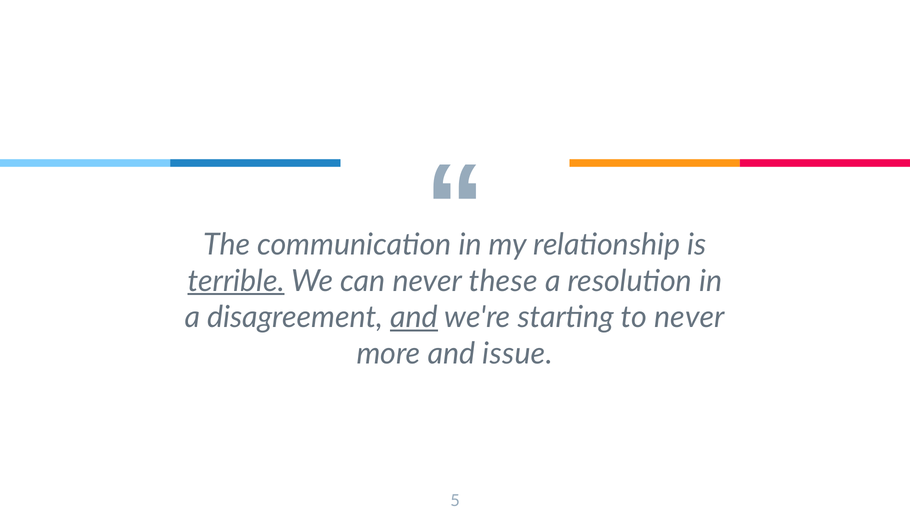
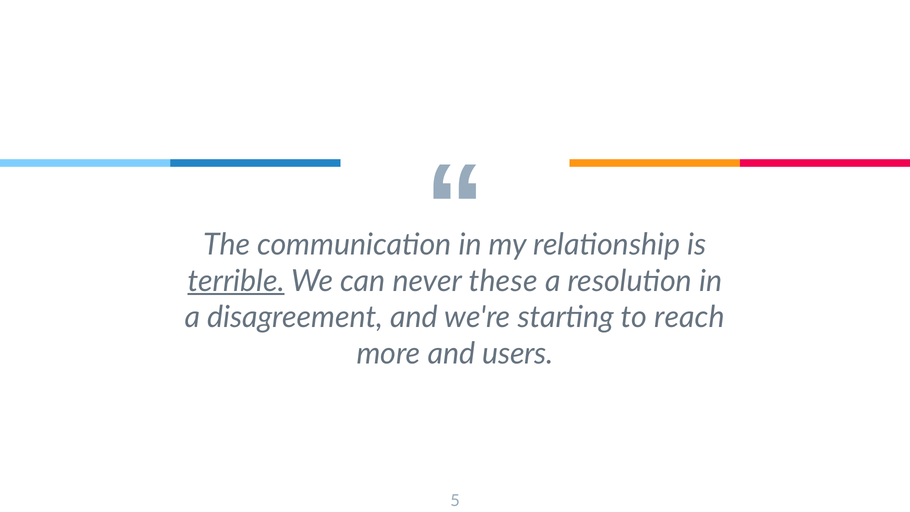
and underline: present -> none (414, 317)
to never: never -> reach (689, 317)
issue: issue -> users (518, 354)
